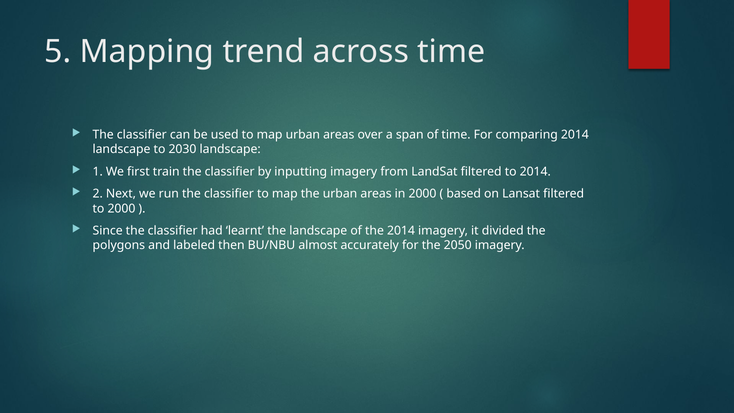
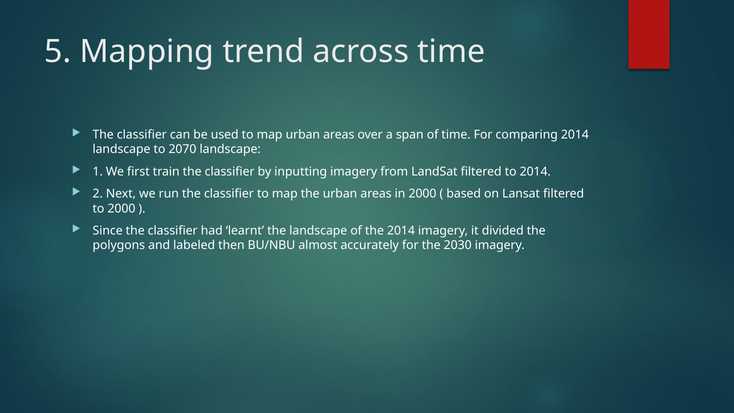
2030: 2030 -> 2070 (182, 149)
2050: 2050 -> 2030 (458, 245)
